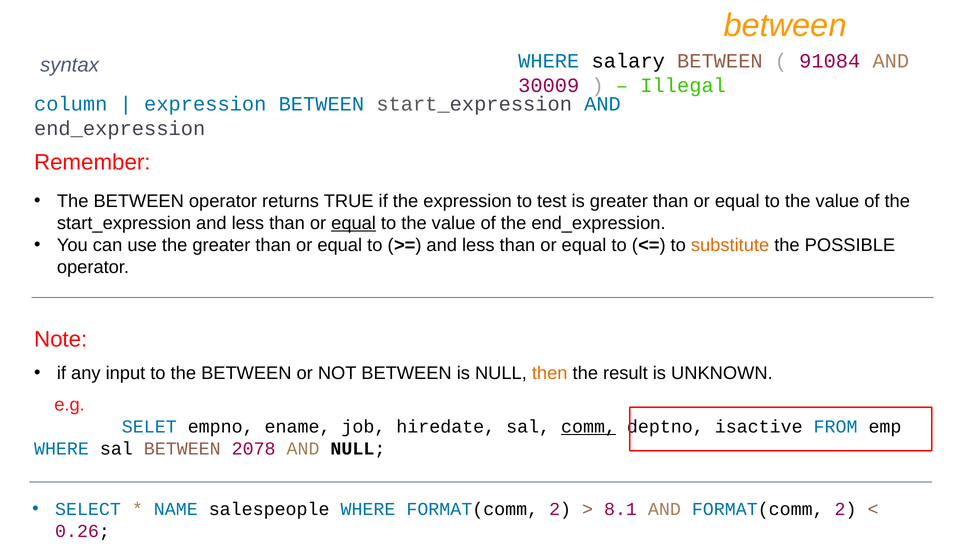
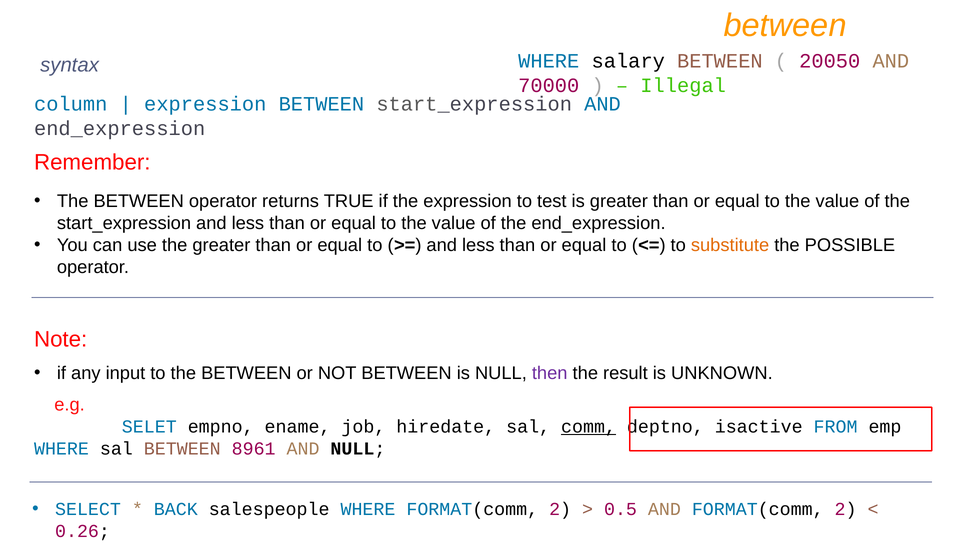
91084: 91084 -> 20050 (830, 61)
30009: 30009 -> 70000 (549, 85)
equal underline: present -> none (354, 223)
then colour: orange -> purple (550, 373)
2078: 2078 -> 8961 (254, 449)
NAME: NAME -> BACK (176, 509)
8.1: 8.1 -> 0.5 (621, 509)
